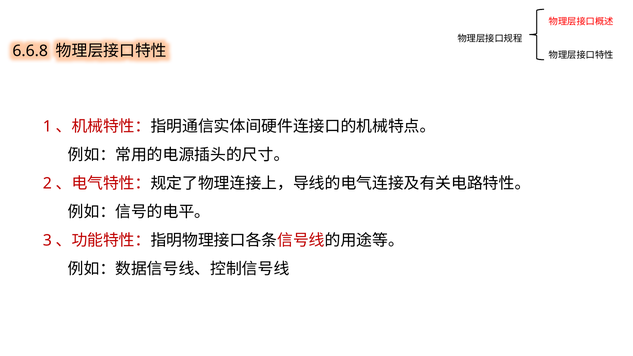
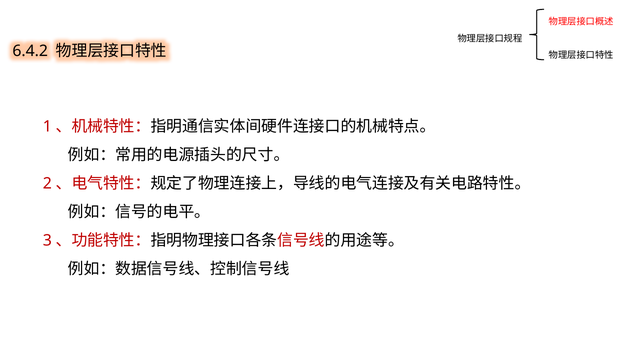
6.6.8: 6.6.8 -> 6.4.2 (30, 51)
